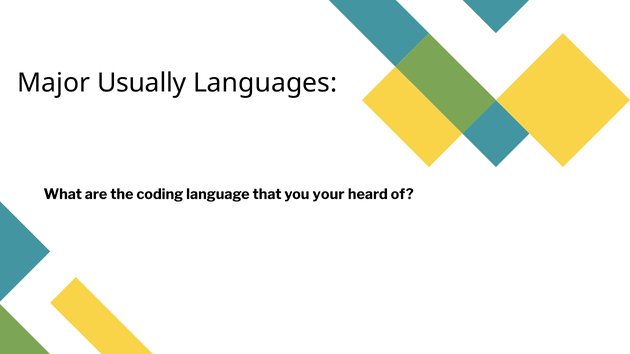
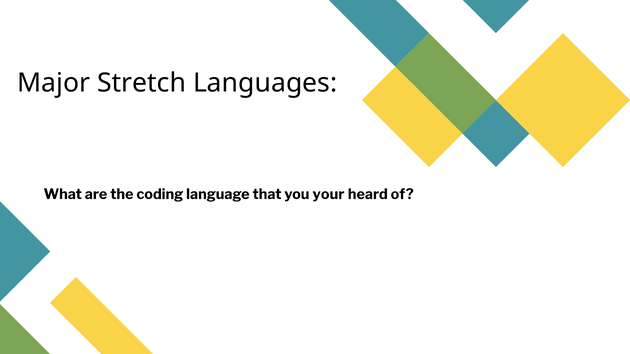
Usually: Usually -> Stretch (142, 83)
